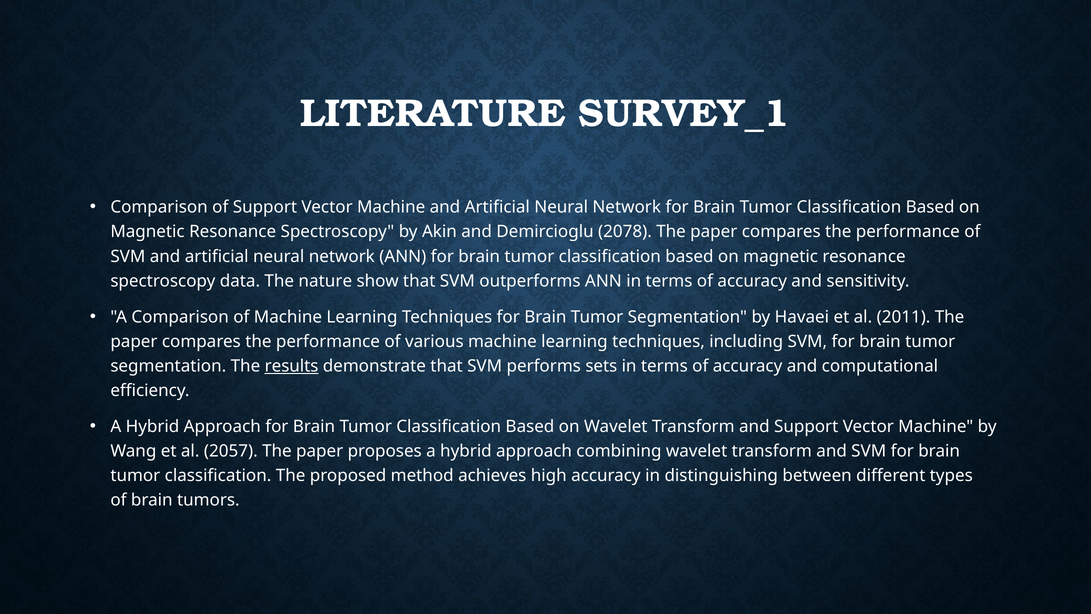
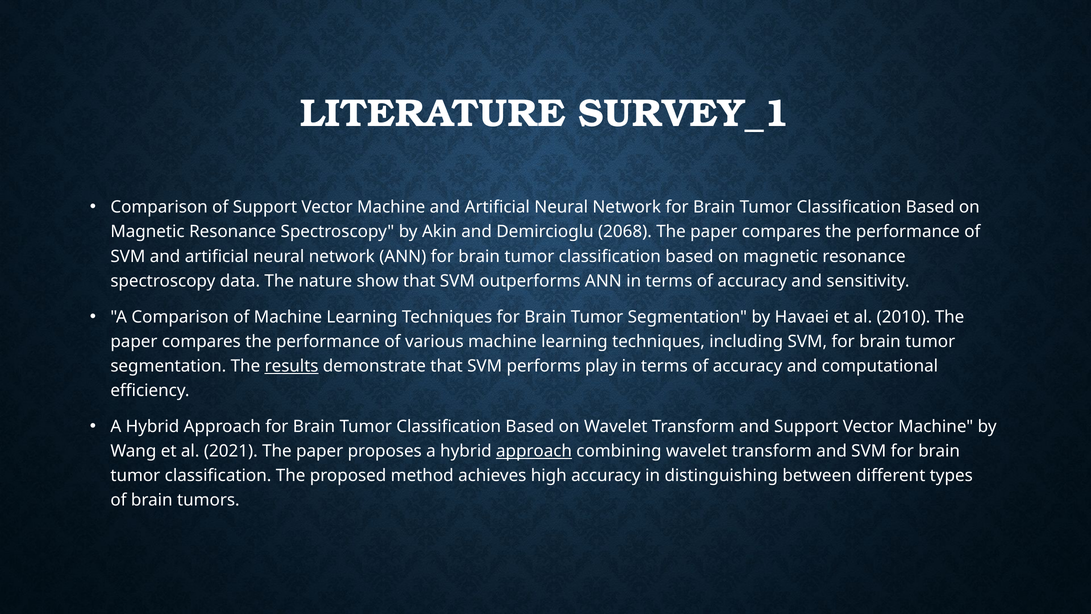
2078: 2078 -> 2068 (625, 232)
2011: 2011 -> 2010 (904, 317)
sets: sets -> play (601, 366)
2057: 2057 -> 2021 (231, 451)
approach underline: none -> present (534, 451)
